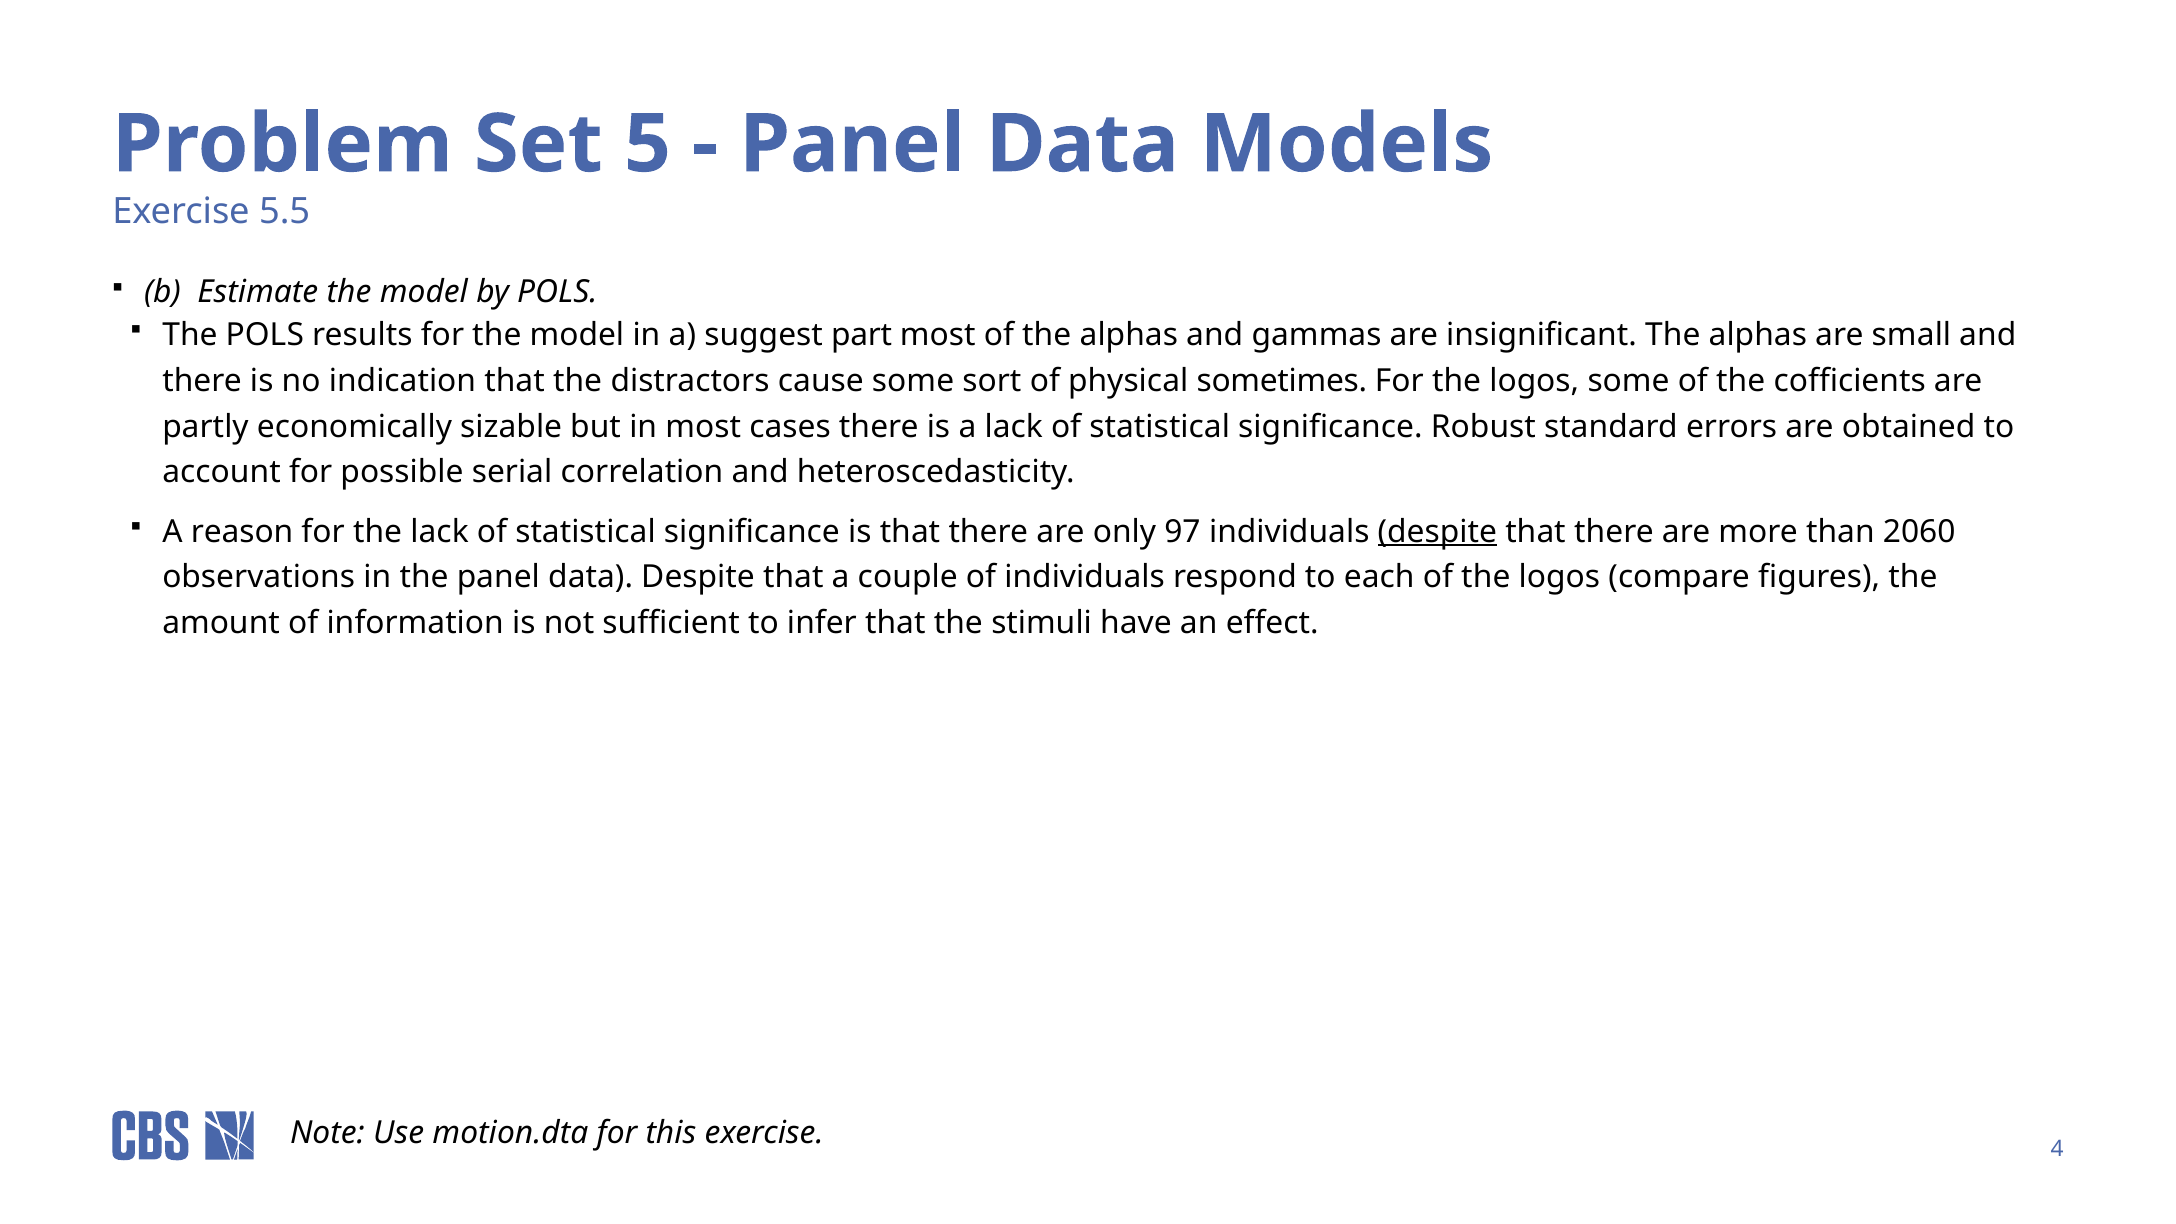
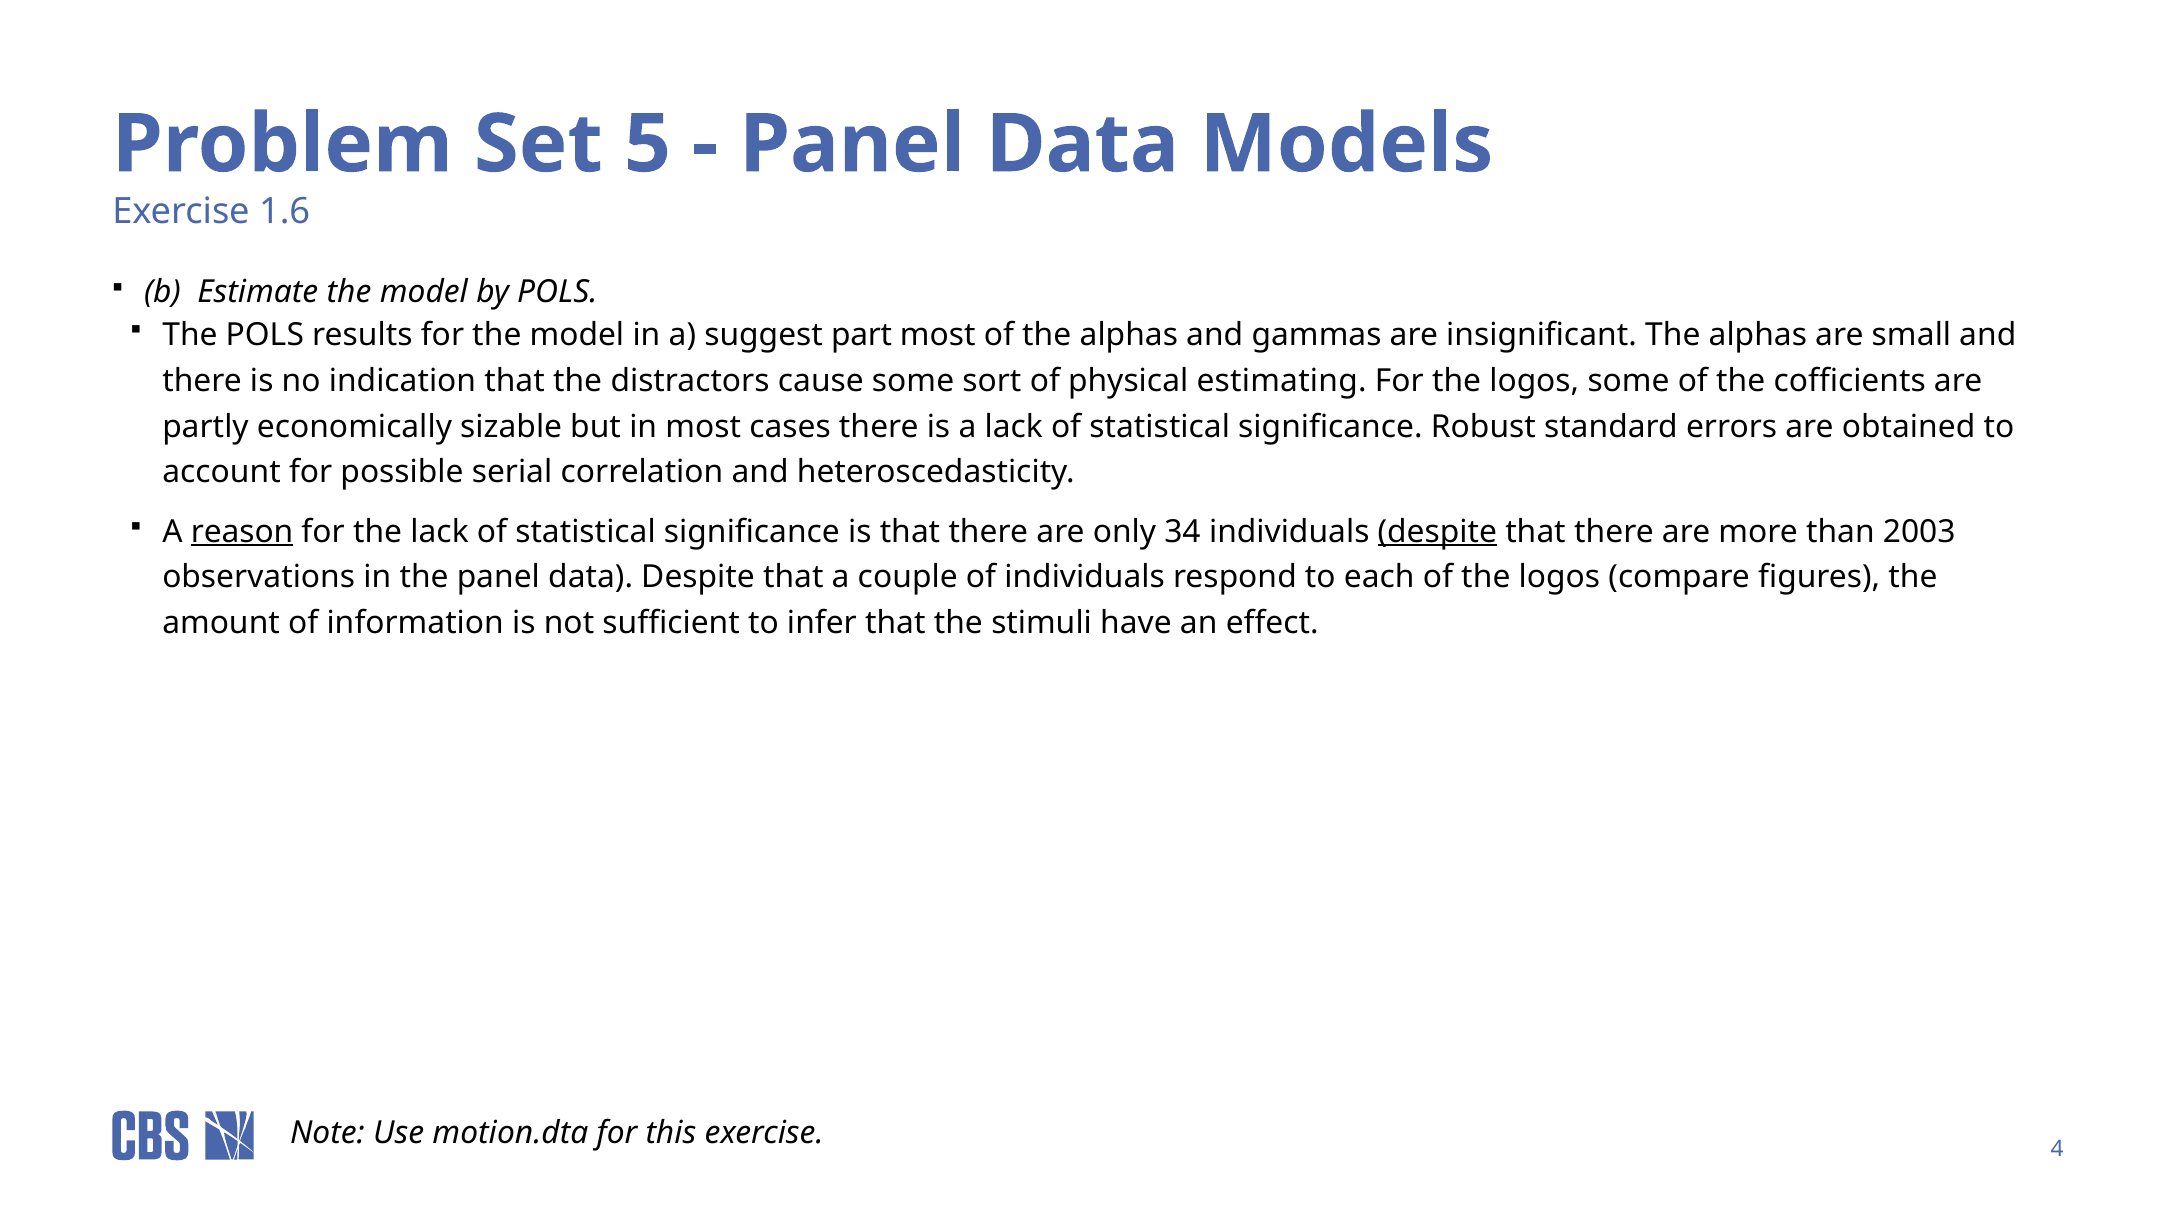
5.5: 5.5 -> 1.6 (285, 212)
sometimes: sometimes -> estimating (1282, 381)
reason underline: none -> present (242, 532)
97: 97 -> 34 (1182, 532)
2060: 2060 -> 2003 (1919, 532)
